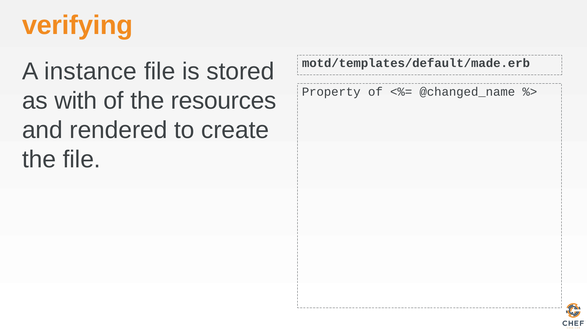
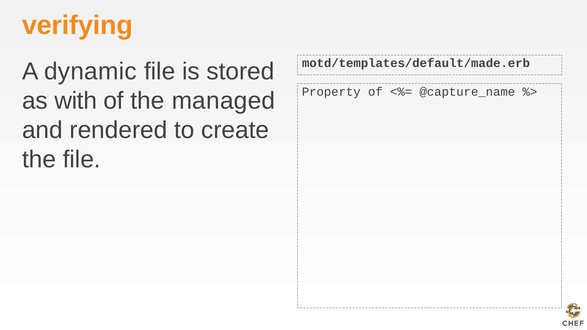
instance: instance -> dynamic (90, 71)
@changed_name: @changed_name -> @capture_name (467, 92)
resources: resources -> managed (223, 101)
